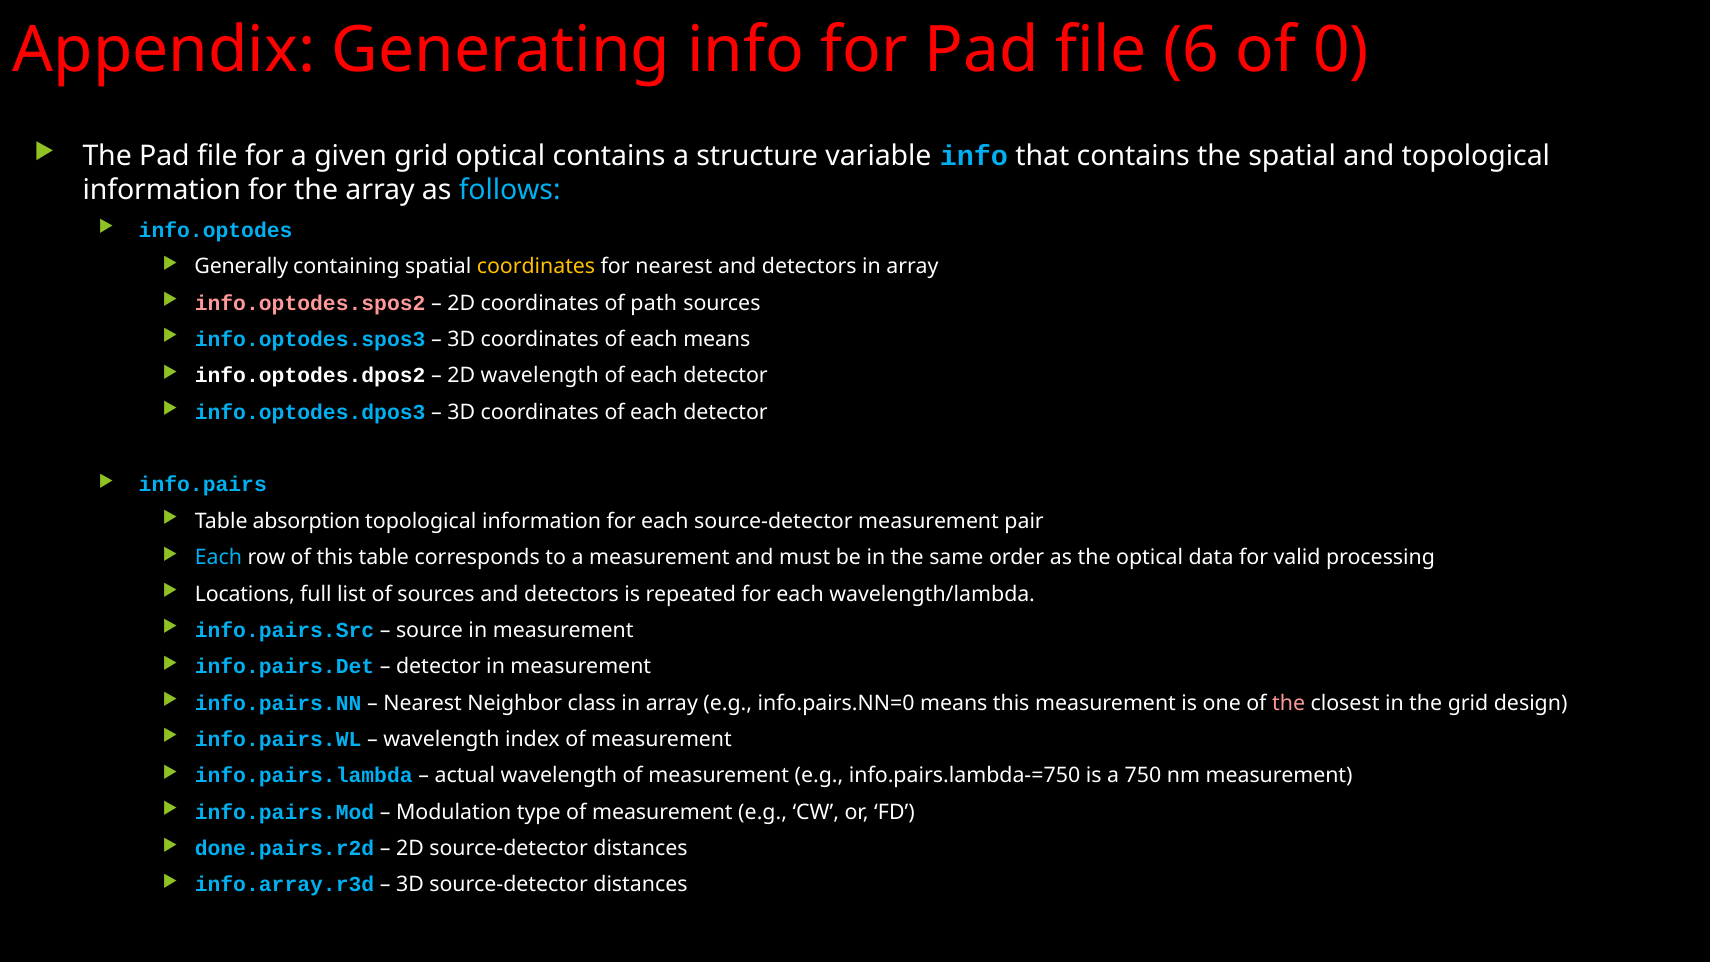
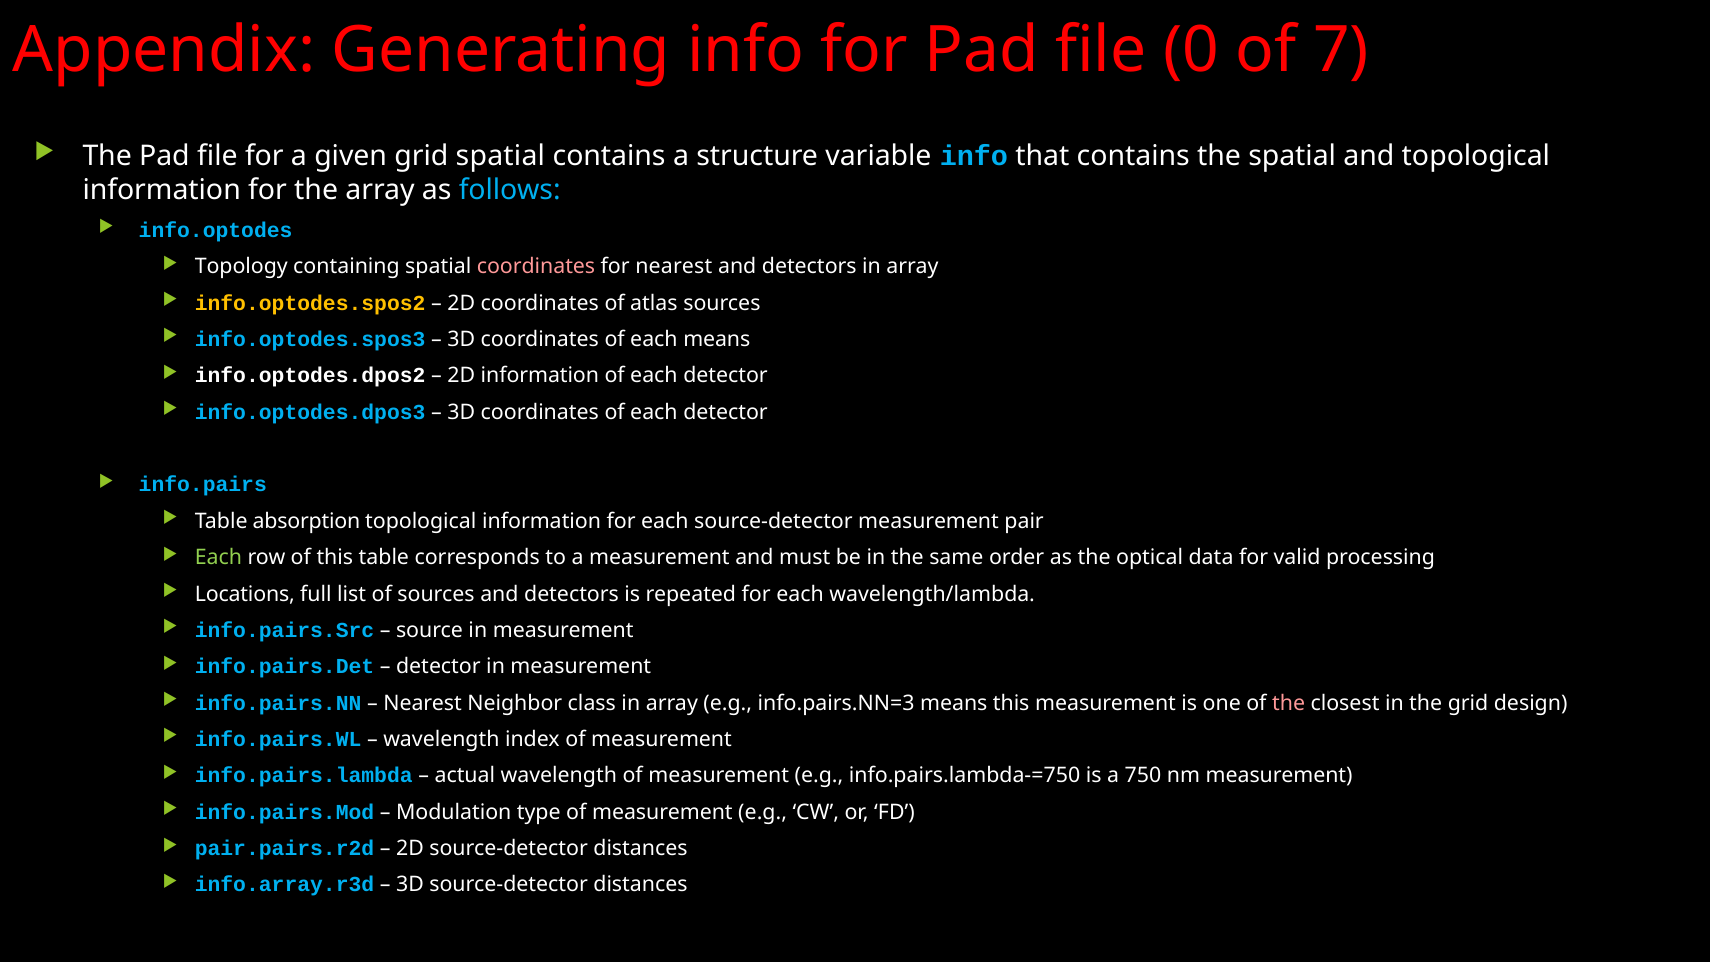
6: 6 -> 0 (1191, 50)
0: 0 -> 7 (1341, 50)
grid optical: optical -> spatial (500, 156)
Generally: Generally -> Topology (241, 267)
coordinates colour: yellow -> pink (536, 267)
info.optodes.spos2 colour: pink -> yellow (310, 303)
path: path -> atlas (654, 303)
2D wavelength: wavelength -> information (540, 376)
Each colour: light blue -> light green (218, 558)
info.pairs.NN=0: info.pairs.NN=0 -> info.pairs.NN=3 (836, 703)
done.pairs.r2d: done.pairs.r2d -> pair.pairs.r2d (285, 848)
